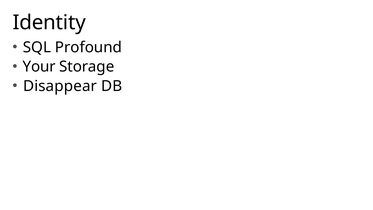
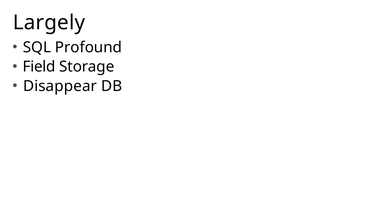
Identity: Identity -> Largely (49, 23)
Your: Your -> Field (39, 67)
